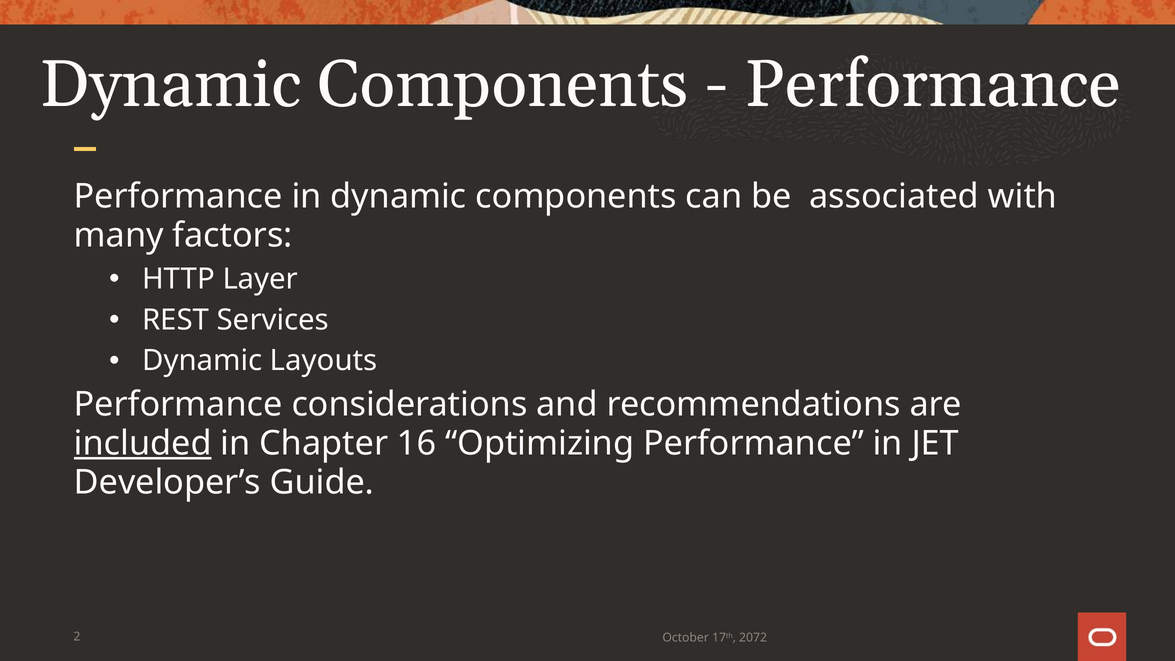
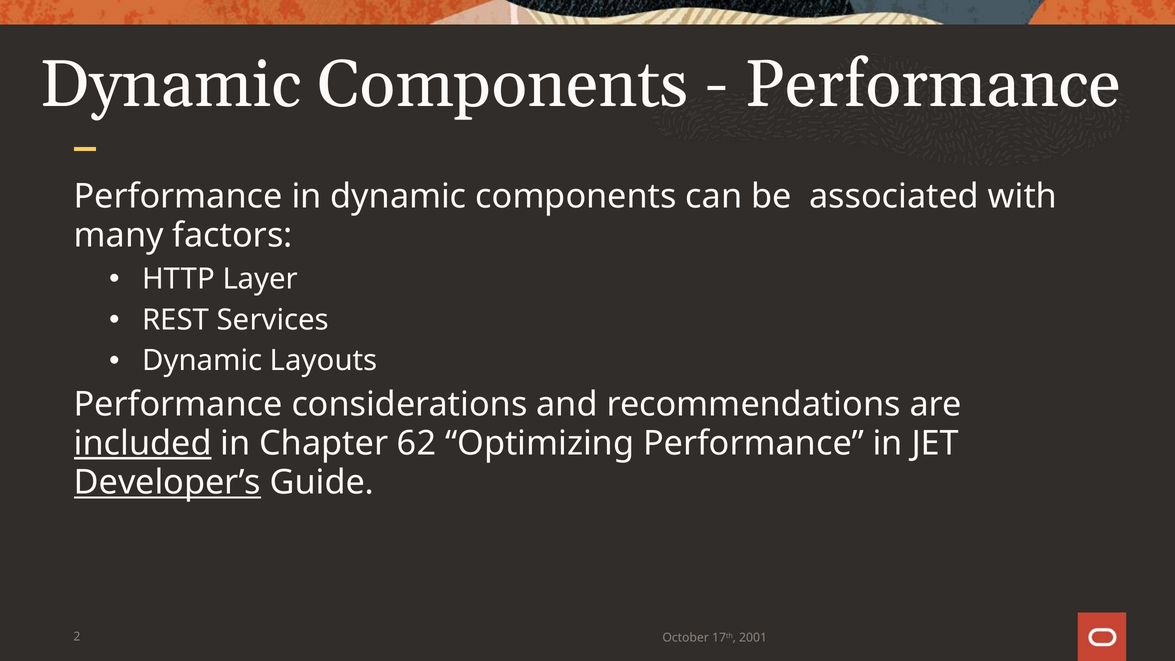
16: 16 -> 62 (417, 443)
Developer’s underline: none -> present (167, 483)
2072: 2072 -> 2001 (753, 638)
